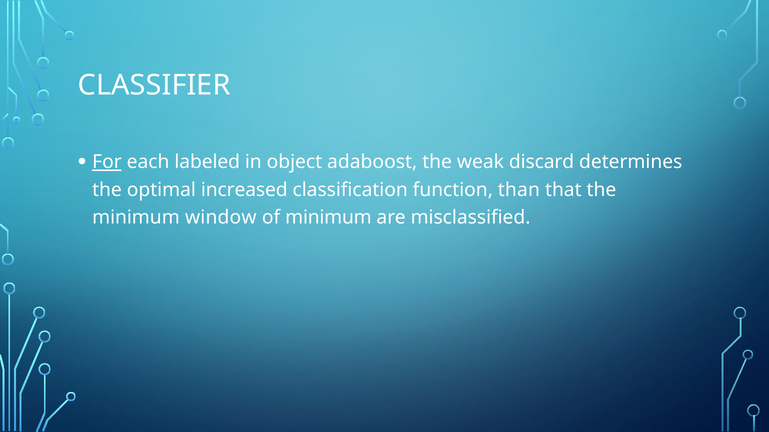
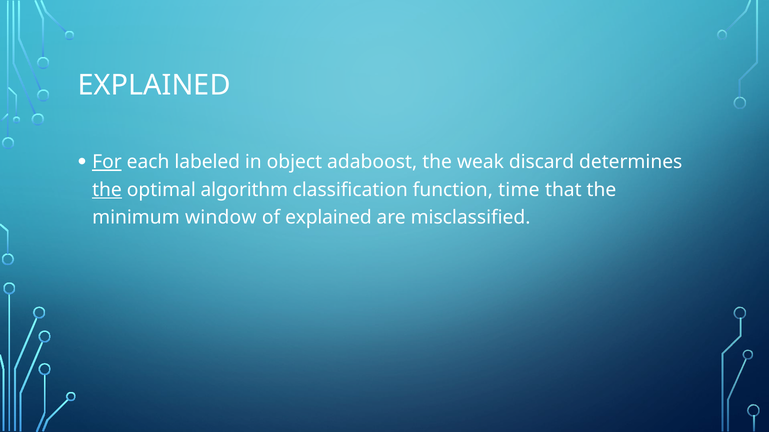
CLASSIFIER: CLASSIFIER -> EXPLAINED (154, 85)
the underline: none -> present (107, 190)
increased: increased -> algorithm (244, 190)
than: than -> time (519, 190)
of minimum: minimum -> explained (328, 218)
